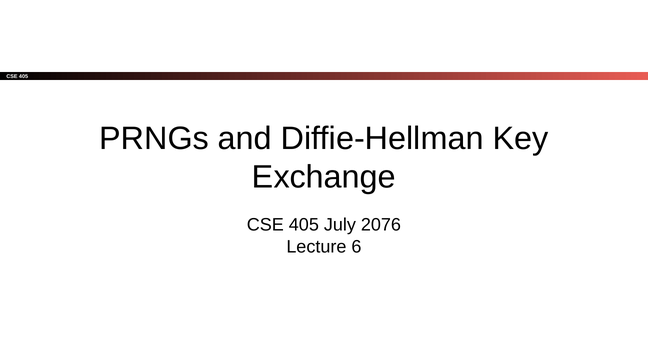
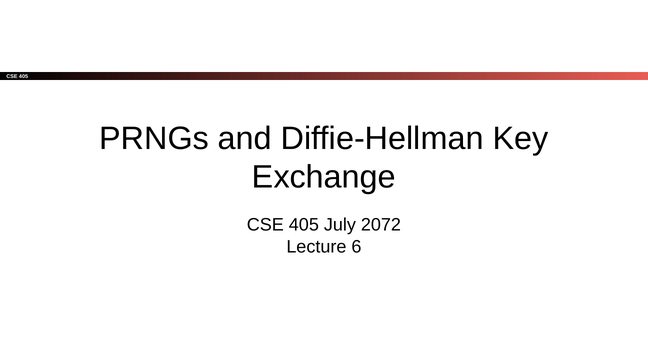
2076: 2076 -> 2072 (381, 225)
